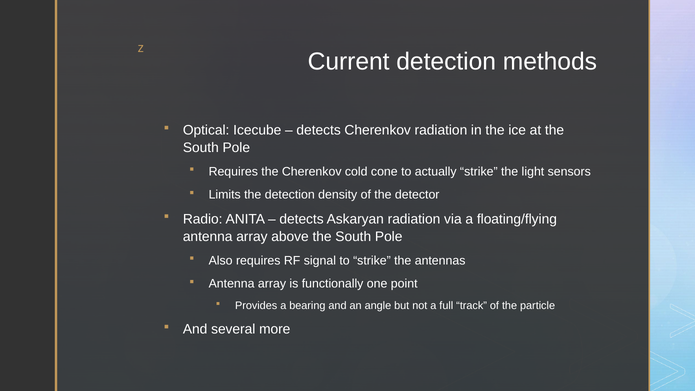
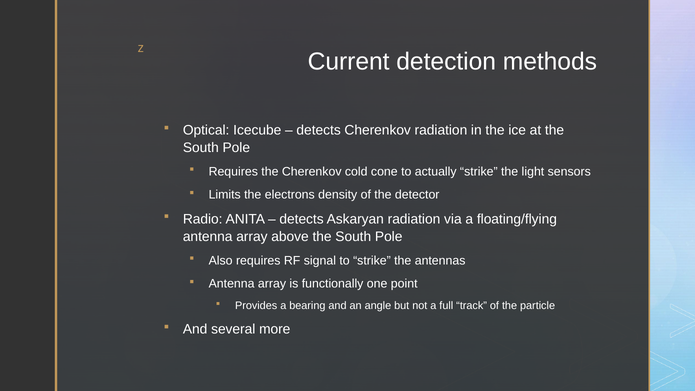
the detection: detection -> electrons (290, 195)
